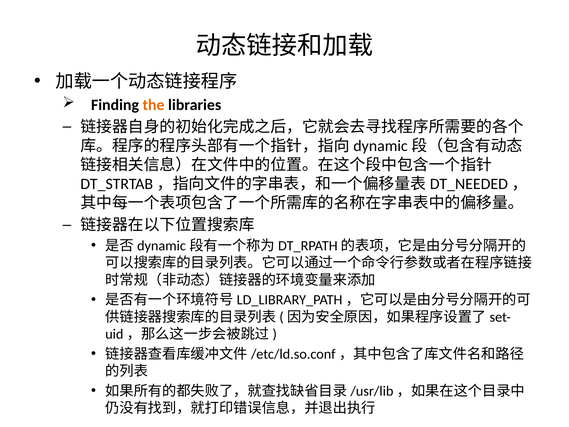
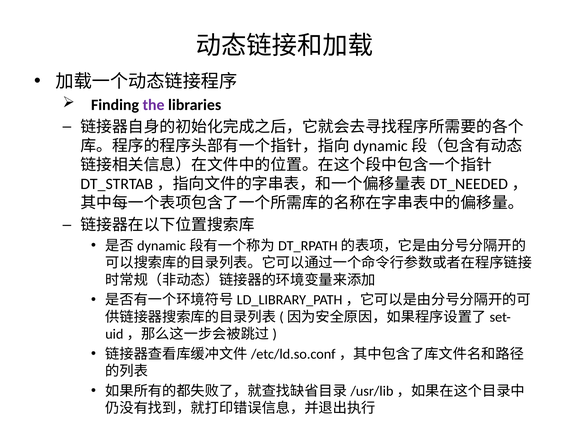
the colour: orange -> purple (154, 105)
